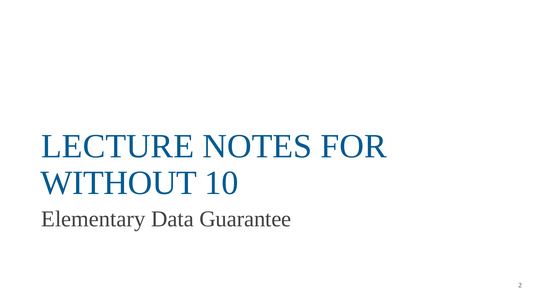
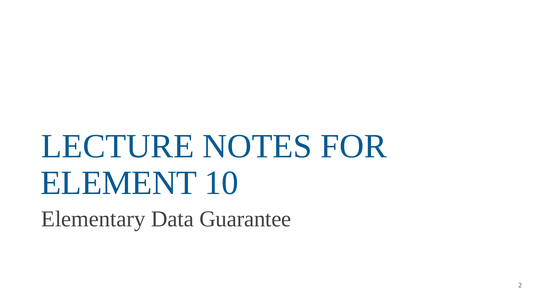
WITHOUT: WITHOUT -> ELEMENT (119, 183)
